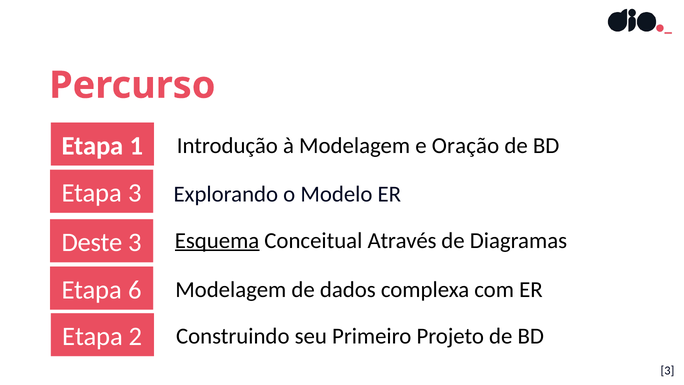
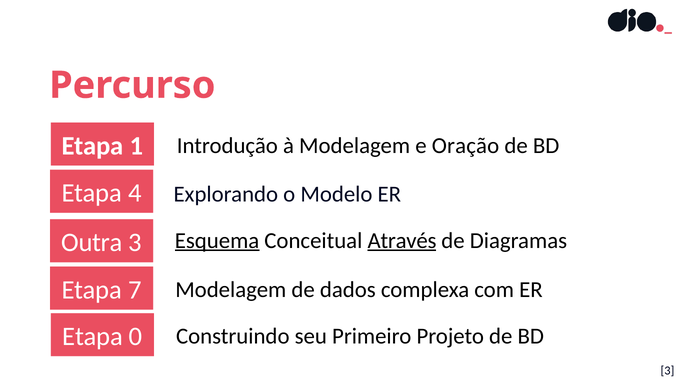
Etapa 3: 3 -> 4 (135, 193)
Deste: Deste -> Outra (92, 242)
Através underline: none -> present (402, 240)
6: 6 -> 7 (135, 290)
2: 2 -> 0 (136, 336)
